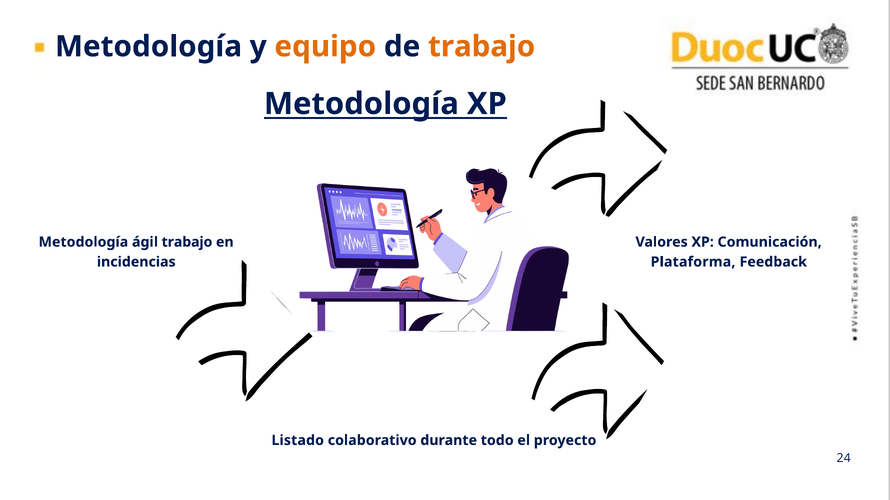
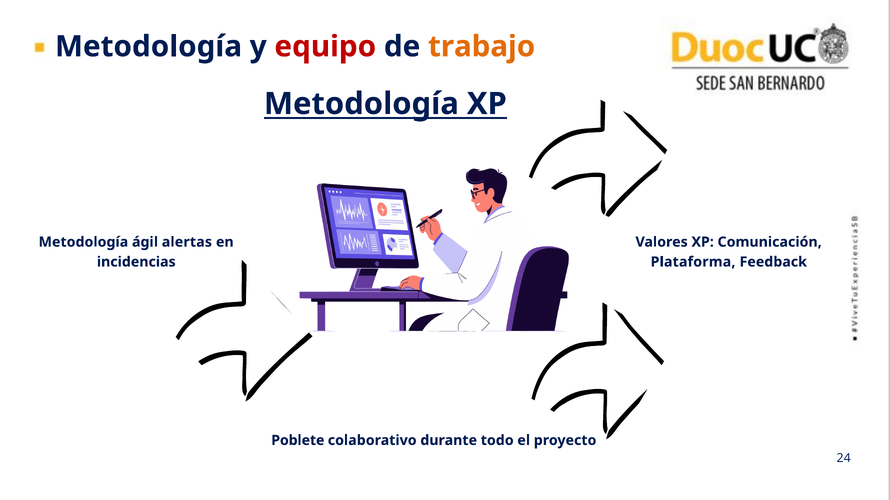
equipo colour: orange -> red (325, 47)
ágil trabajo: trabajo -> alertas (187, 242)
Listado: Listado -> Poblete (298, 441)
